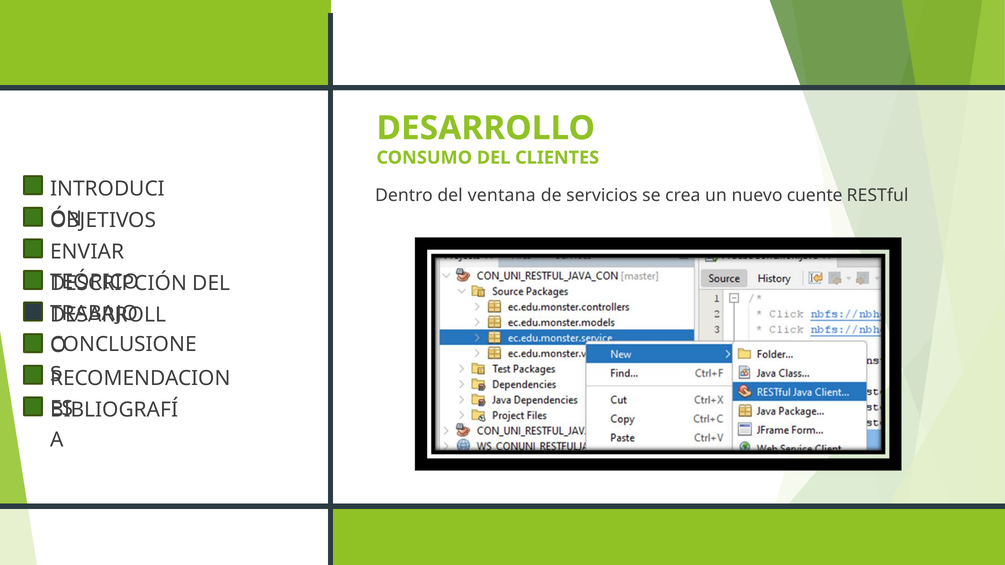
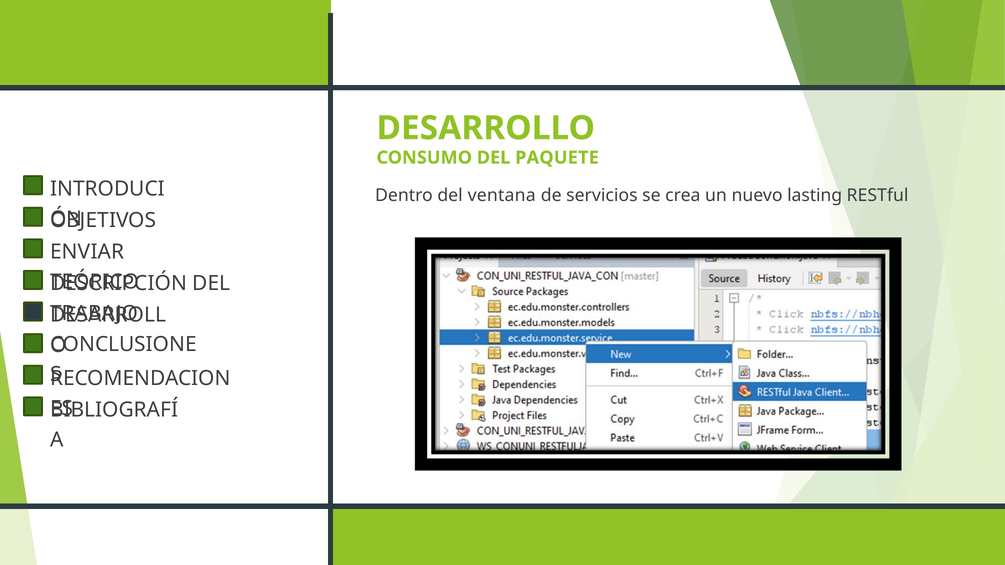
CLIENTES: CLIENTES -> PAQUETE (557, 158)
cuente: cuente -> lasting (815, 196)
